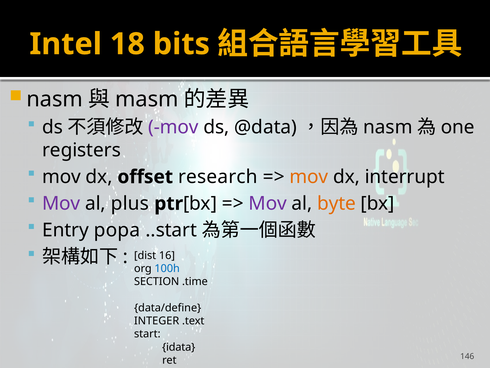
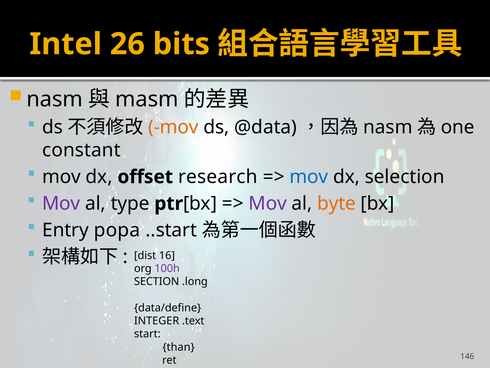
18: 18 -> 26 (127, 44)
mov colour: purple -> orange (173, 127)
registers: registers -> constant (81, 150)
mov colour: orange -> blue (309, 177)
interrupt: interrupt -> selection (405, 177)
plus: plus -> type (130, 203)
100h colour: blue -> purple (167, 268)
.time: .time -> .long (195, 281)
idata: idata -> than (179, 347)
